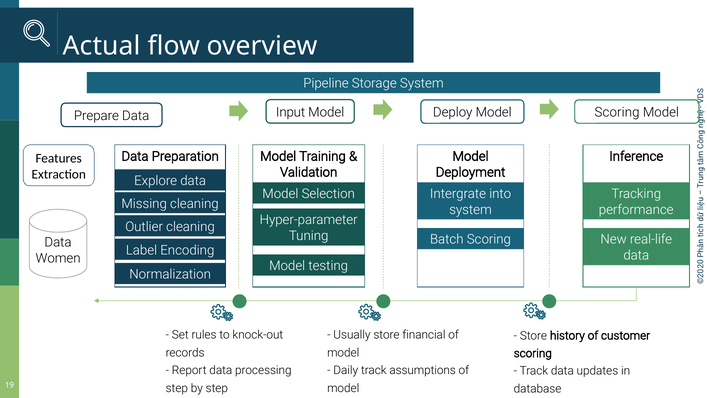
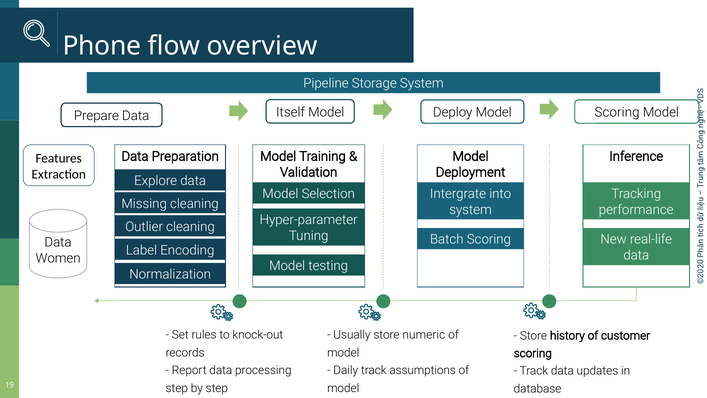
Actual: Actual -> Phone (102, 46)
Input: Input -> Itself (290, 112)
financial: financial -> numeric (424, 335)
